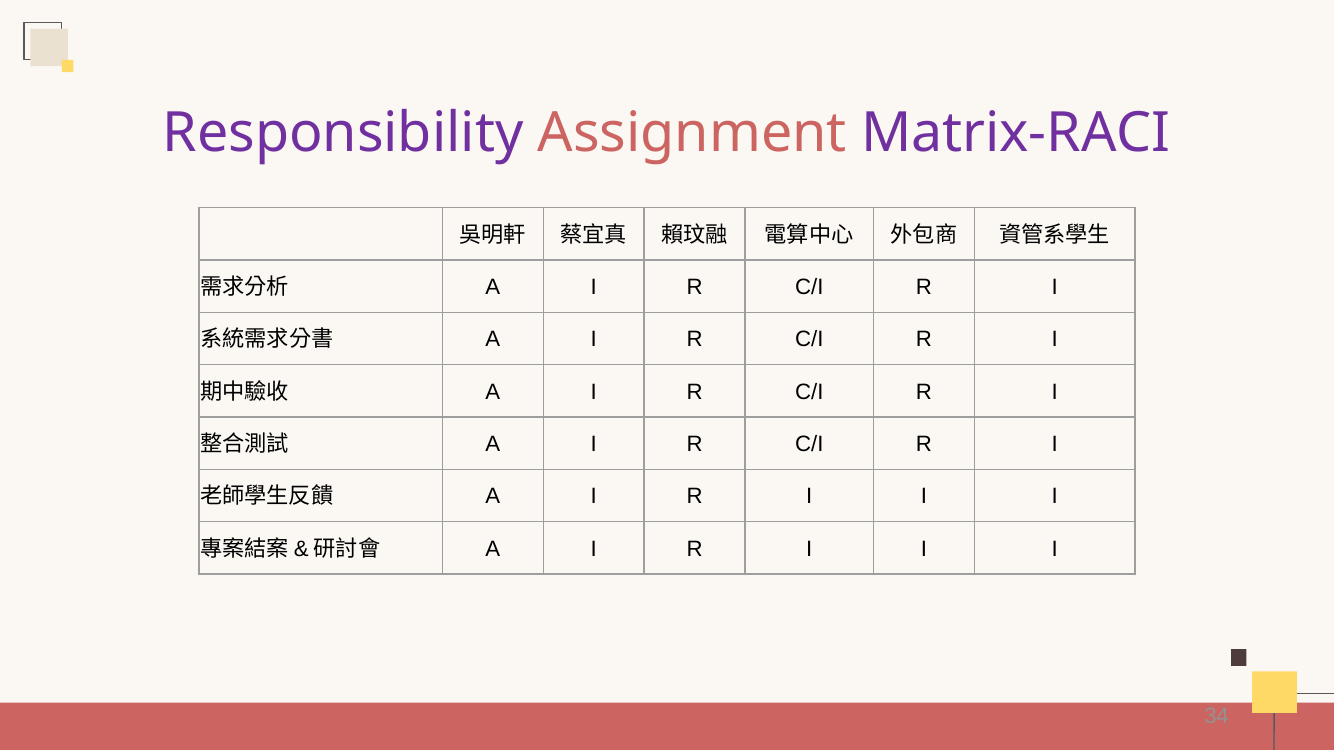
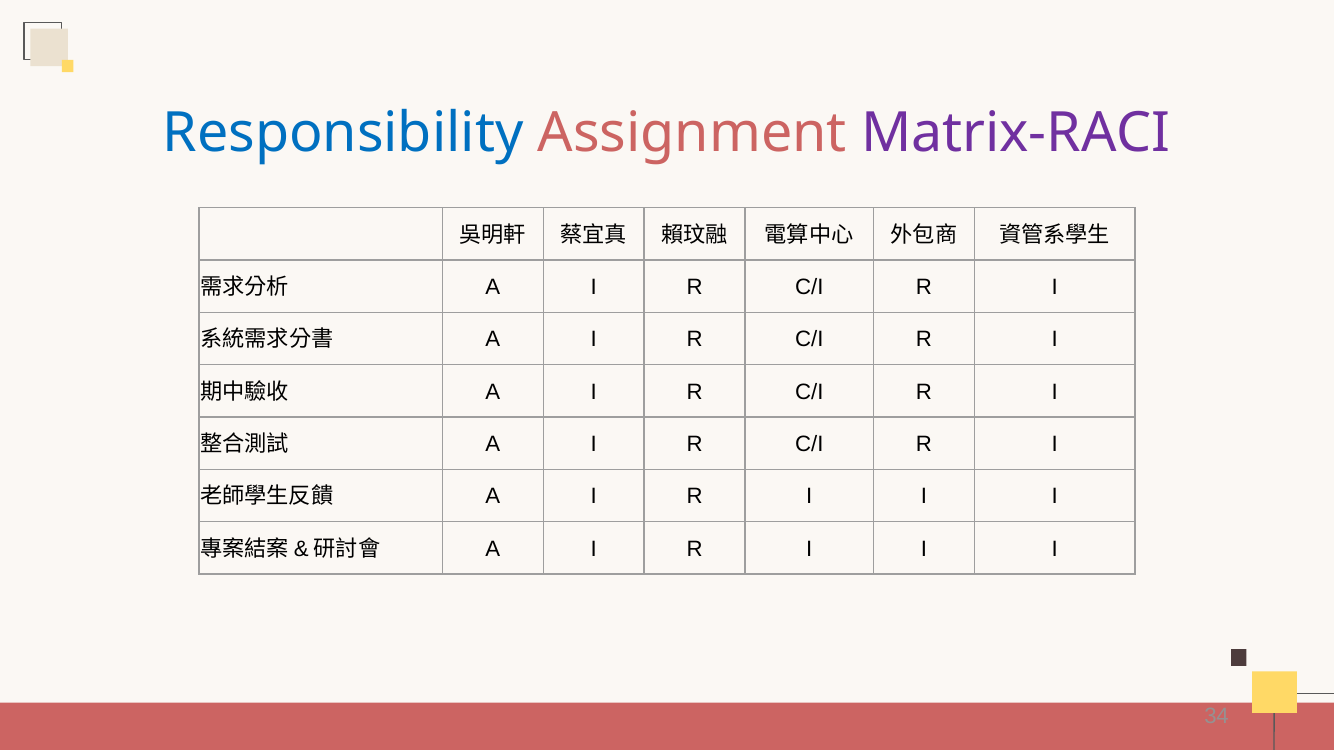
Responsibility colour: purple -> blue (343, 133)
